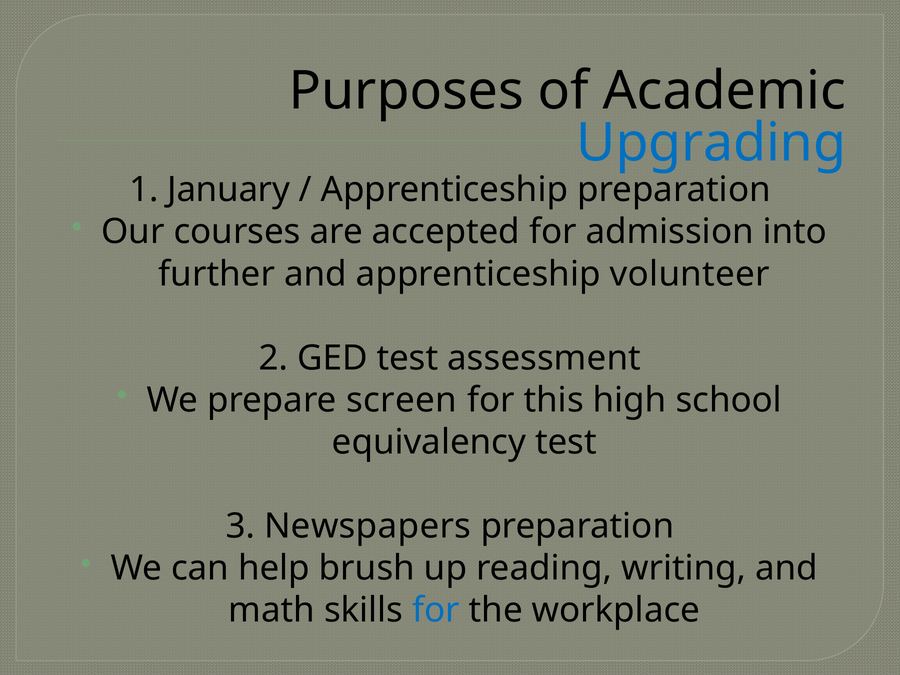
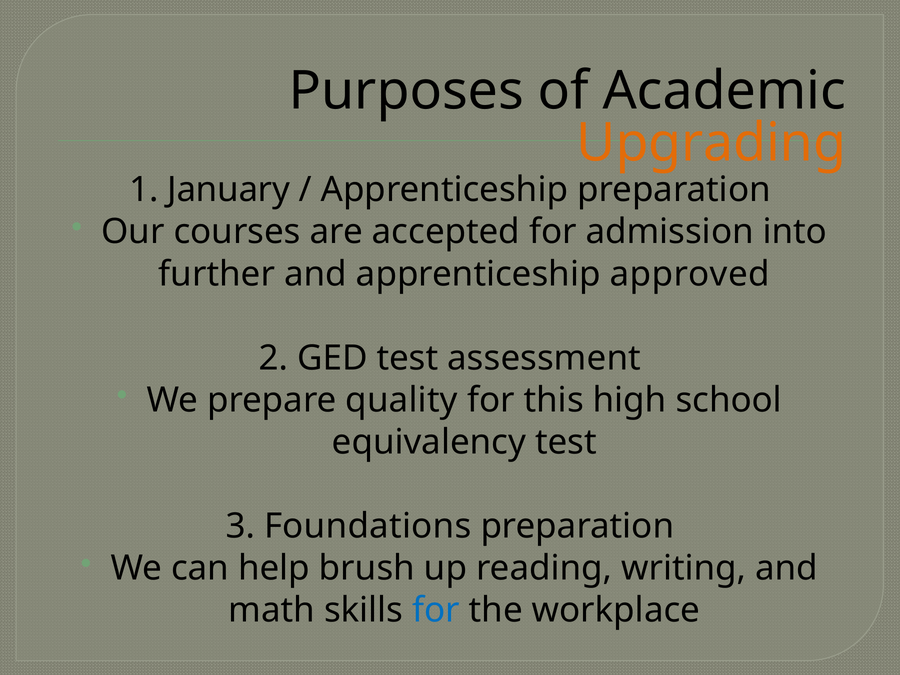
Upgrading colour: blue -> orange (711, 143)
volunteer: volunteer -> approved (690, 274)
screen: screen -> quality (402, 400)
Newspapers: Newspapers -> Foundations (368, 526)
